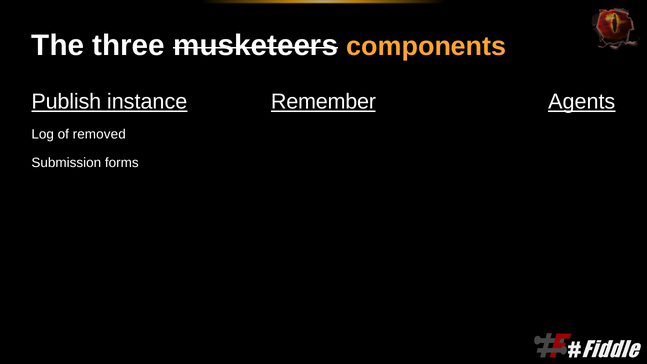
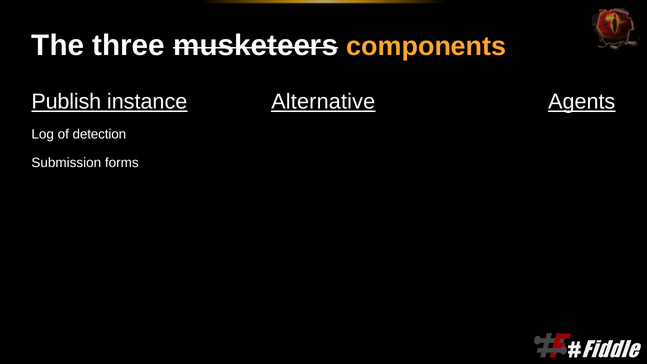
Remember: Remember -> Alternative (323, 102)
removed: removed -> detection (99, 134)
